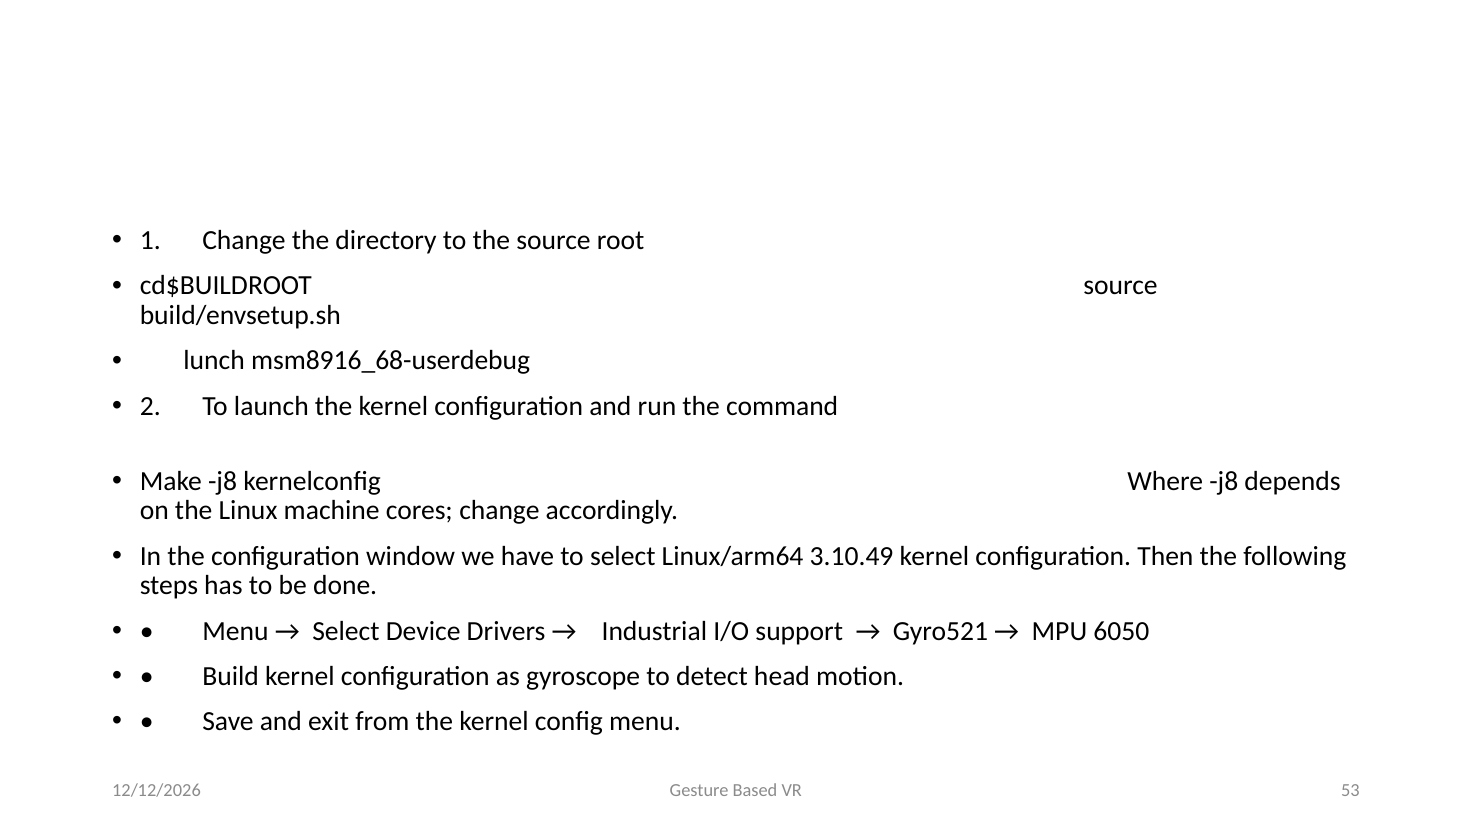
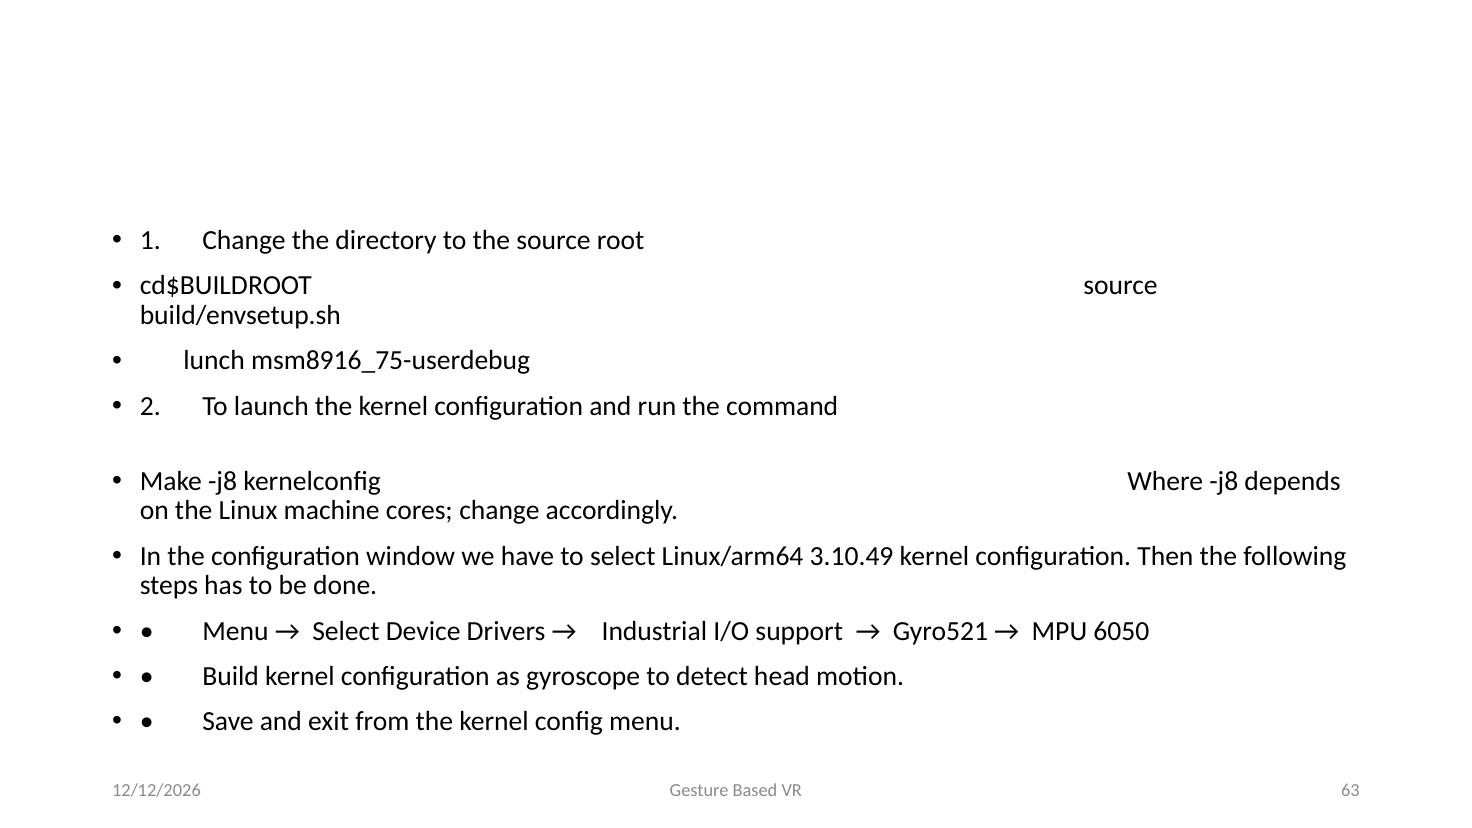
msm8916_68-userdebug: msm8916_68-userdebug -> msm8916_75-userdebug (391, 361)
53: 53 -> 63 (1350, 791)
